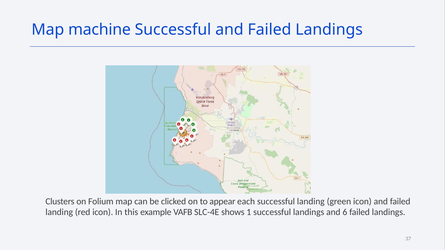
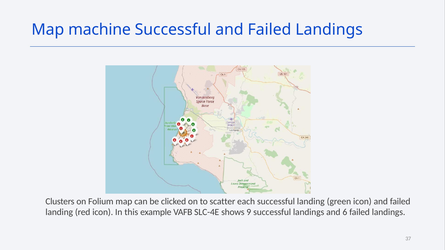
appear: appear -> scatter (222, 202)
1: 1 -> 9 (249, 212)
